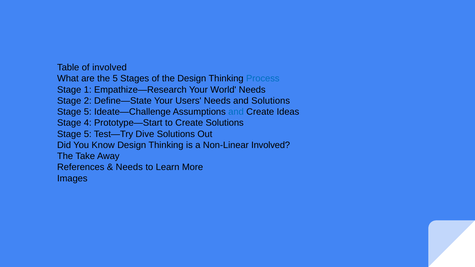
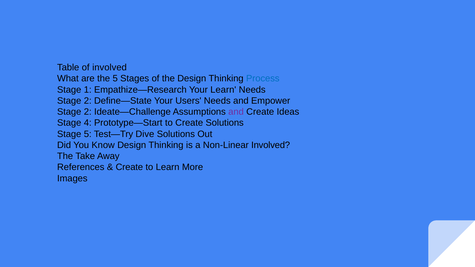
Your World: World -> Learn (223, 90)
and Solutions: Solutions -> Empower (271, 101)
5: 5 -> 2 (88, 112)
and colour: blue -> purple (236, 112)
Needs: Needs -> Create (129, 167)
